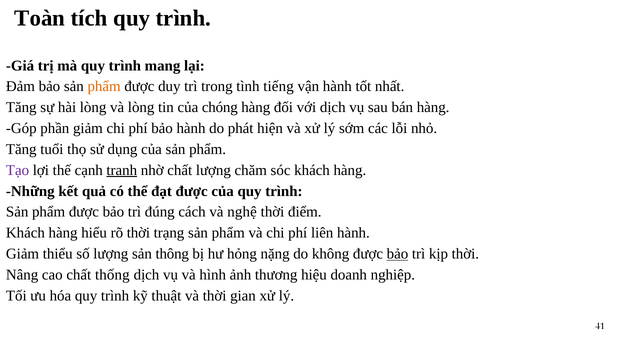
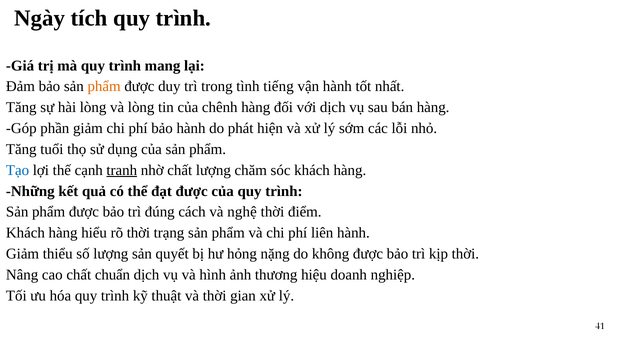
Toàn: Toàn -> Ngày (40, 18)
chóng: chóng -> chênh (220, 107)
Tạo colour: purple -> blue (18, 170)
thông: thông -> quyết (172, 254)
bảo underline: present -> none (397, 254)
thống: thống -> chuẩn (113, 275)
